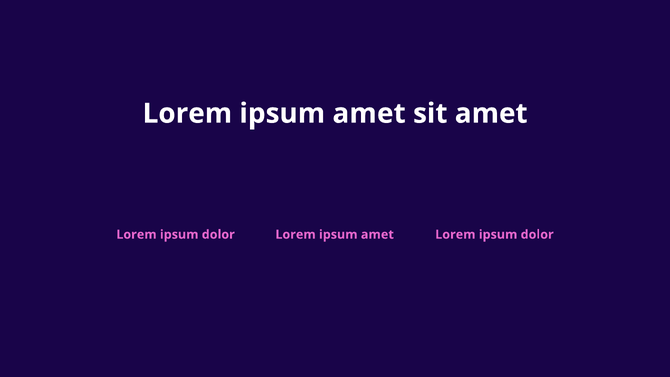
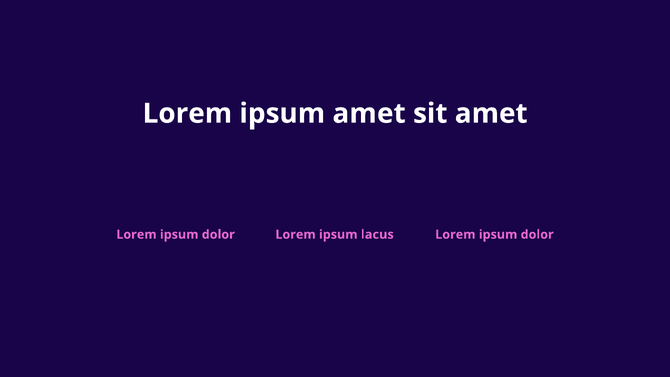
dolor Lorem ipsum amet: amet -> lacus (377, 234)
